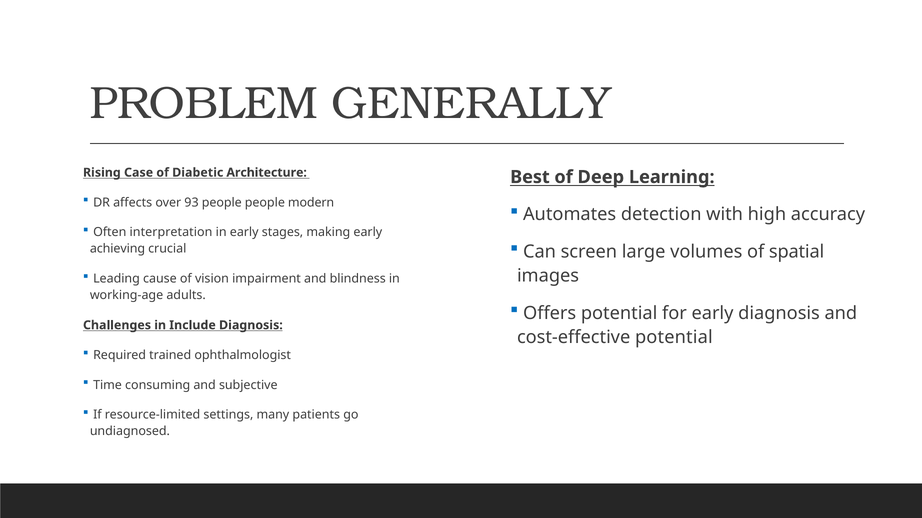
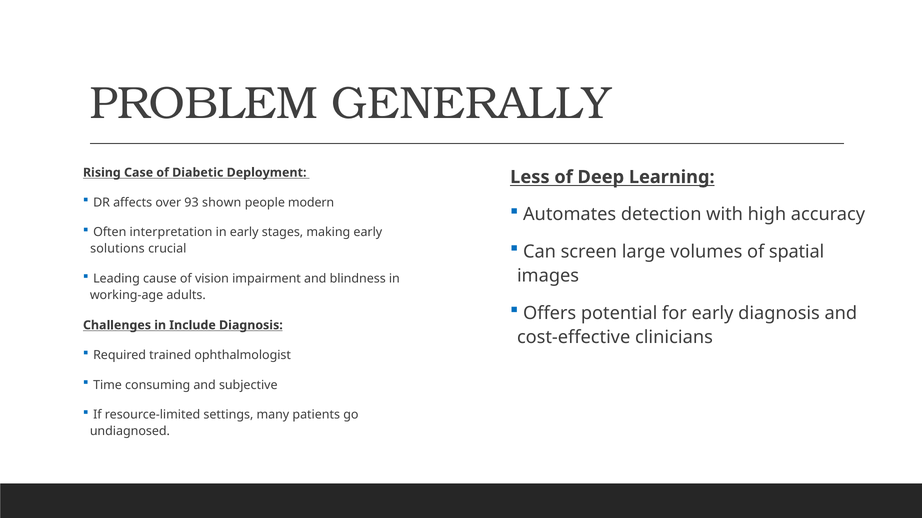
Architecture: Architecture -> Deployment (267, 173)
Best: Best -> Less (530, 177)
93 people: people -> shown (222, 203)
achieving: achieving -> solutions (117, 249)
cost-effective potential: potential -> clinicians (674, 338)
